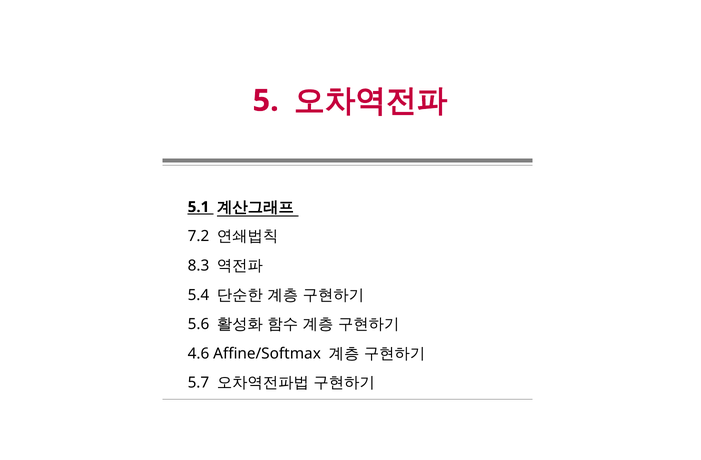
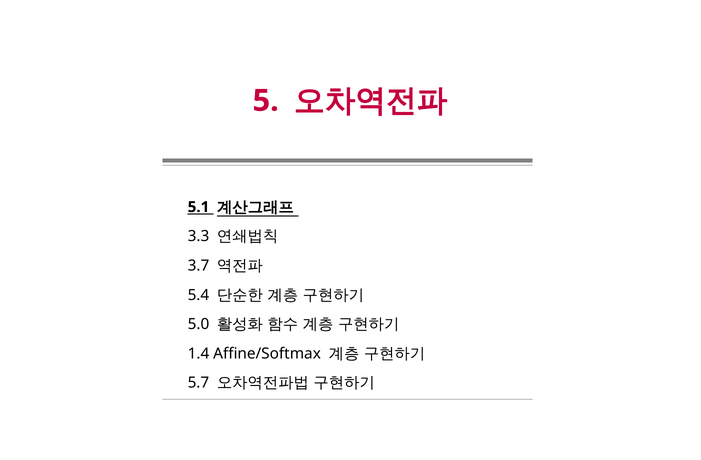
7.2: 7.2 -> 3.3 (198, 237)
8.3: 8.3 -> 3.7 (198, 266)
5.6: 5.6 -> 5.0 (198, 325)
4.6: 4.6 -> 1.4 (198, 354)
